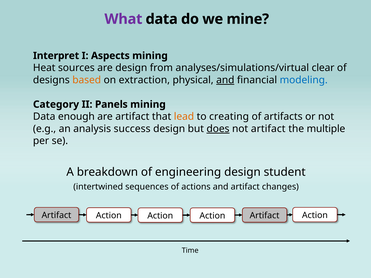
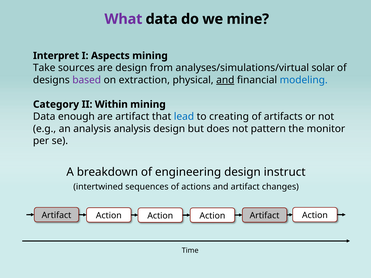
Heat: Heat -> Take (44, 68)
clear: clear -> solar (323, 68)
based colour: orange -> purple (87, 80)
Panels: Panels -> Within (111, 104)
lead colour: orange -> blue (184, 117)
analysis success: success -> analysis (132, 129)
does underline: present -> none (218, 129)
not artifact: artifact -> pattern (268, 129)
multiple: multiple -> monitor (326, 129)
student: student -> instruct (285, 172)
